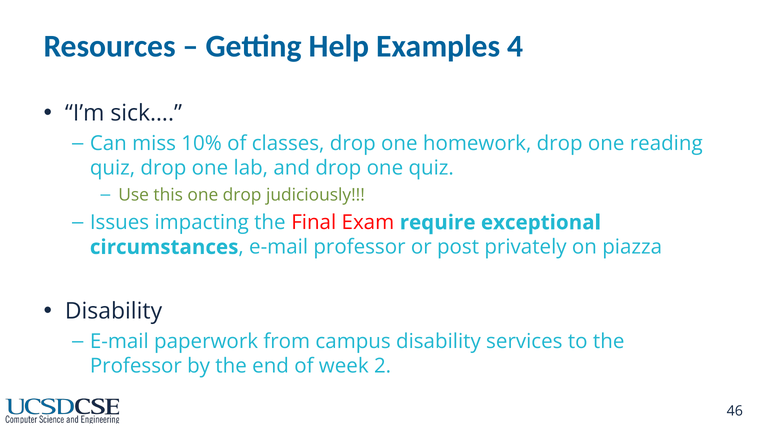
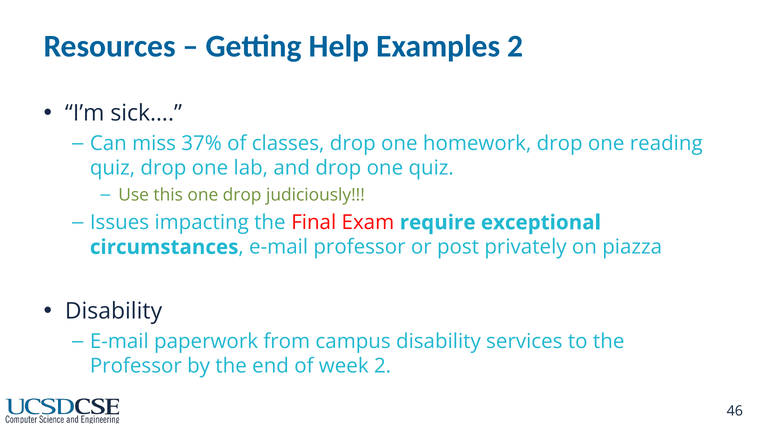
Examples 4: 4 -> 2 (515, 46)
10%: 10% -> 37% (202, 143)
